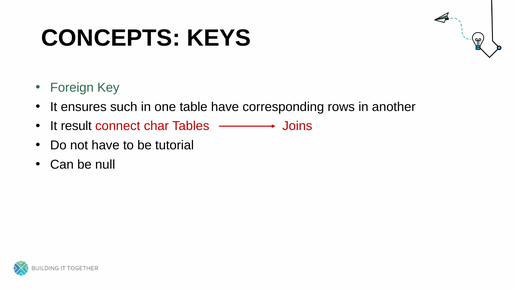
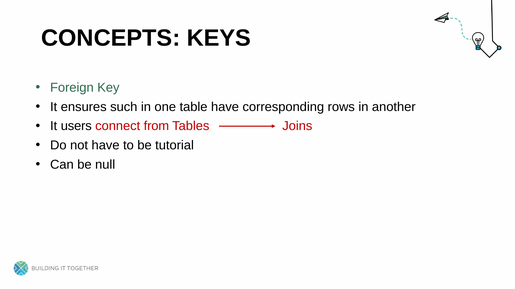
result: result -> users (76, 126)
char: char -> from (156, 126)
